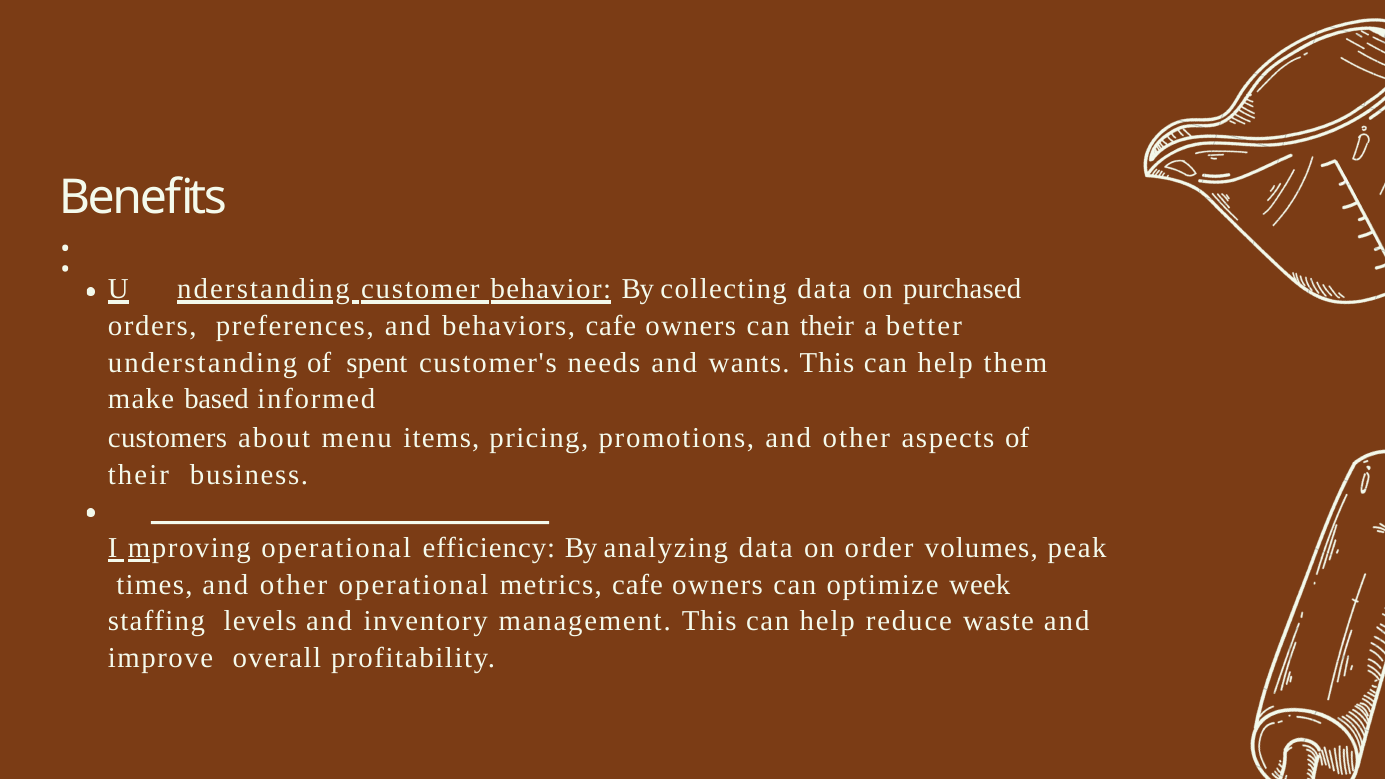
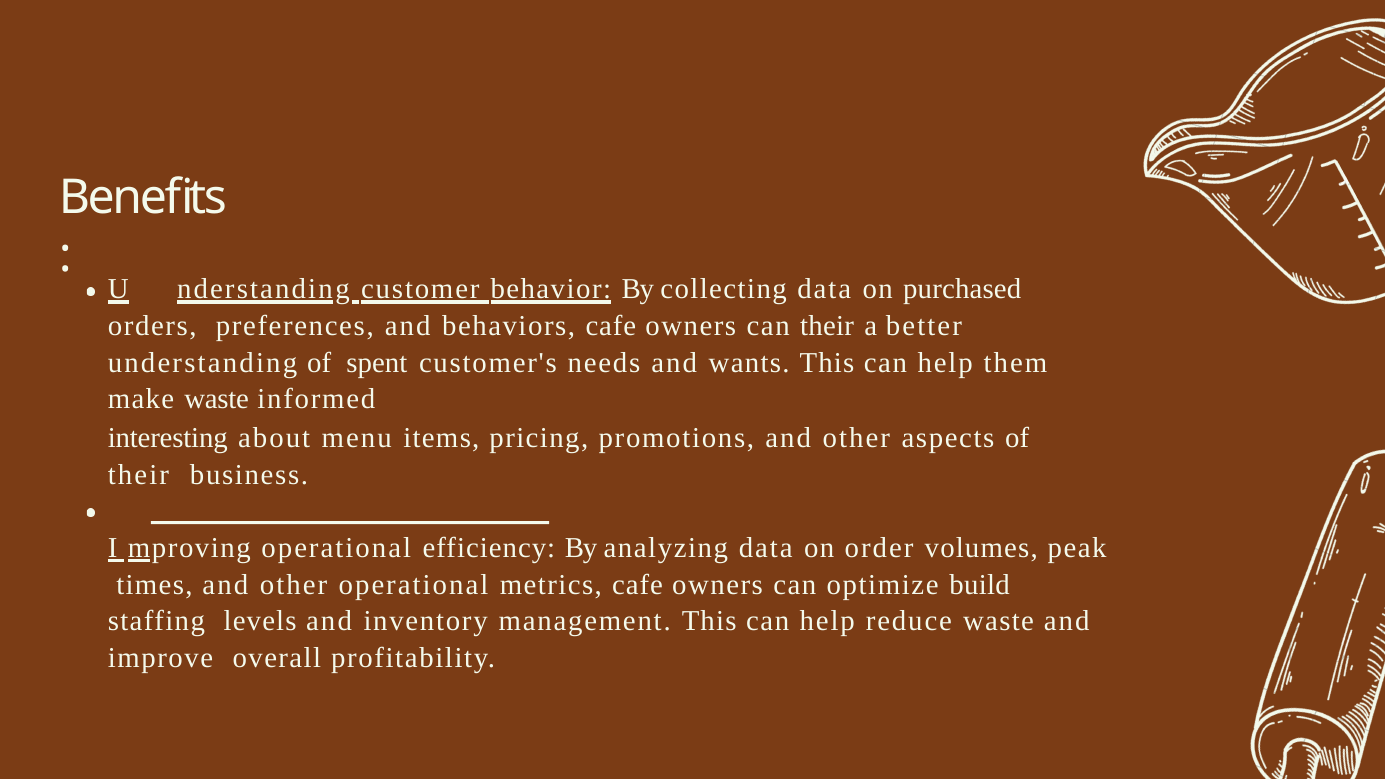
make based: based -> waste (217, 399)
customers: customers -> interesting (168, 438)
week: week -> build (980, 585)
